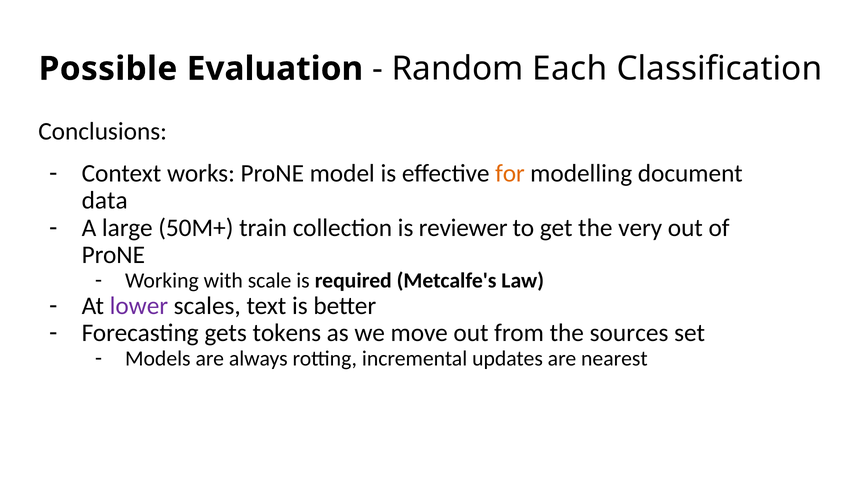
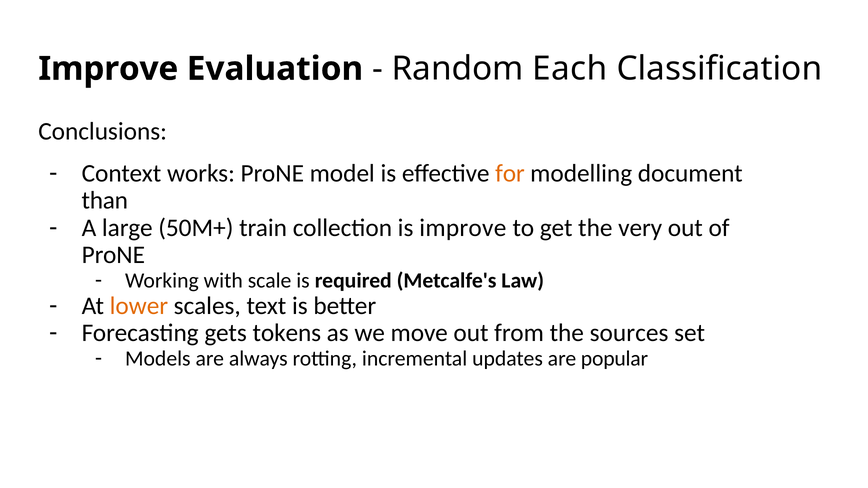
Possible: Possible -> Improve (108, 69)
data: data -> than (105, 201)
is reviewer: reviewer -> improve (463, 228)
lower colour: purple -> orange (139, 306)
nearest: nearest -> popular (614, 359)
